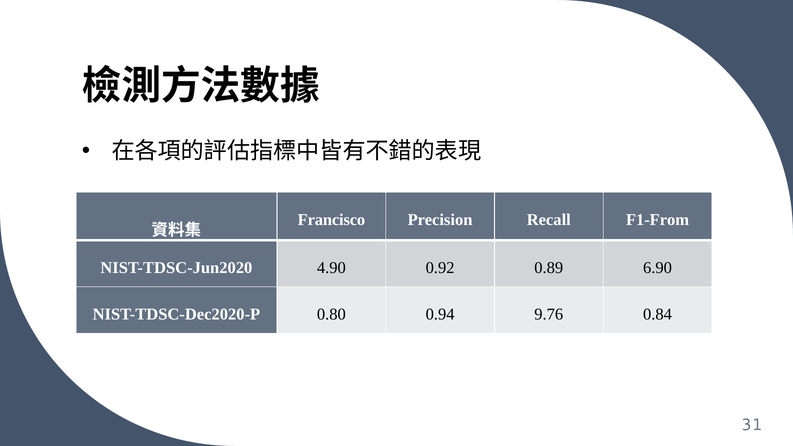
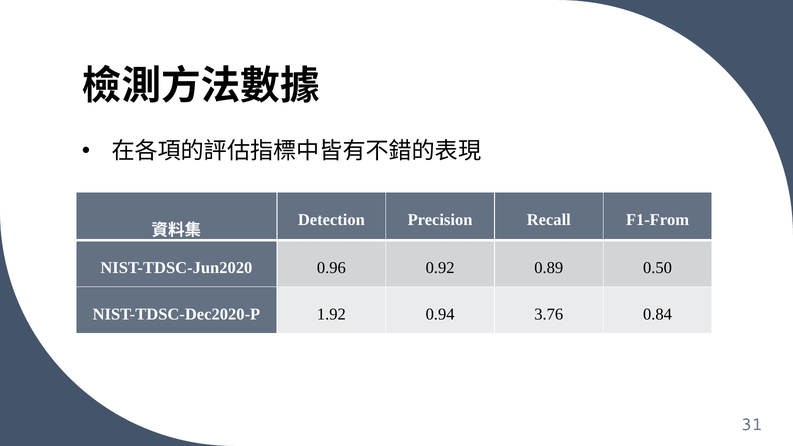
Francisco: Francisco -> Detection (331, 220)
4.90: 4.90 -> 0.96 (331, 268)
6.90: 6.90 -> 0.50 (658, 268)
0.80: 0.80 -> 1.92 (331, 315)
9.76: 9.76 -> 3.76 (549, 315)
